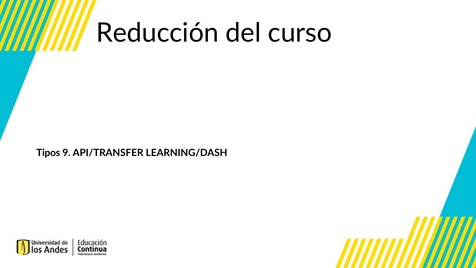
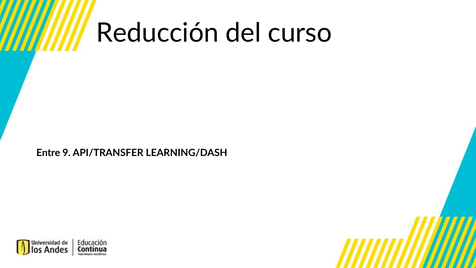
Tipos: Tipos -> Entre (48, 153)
